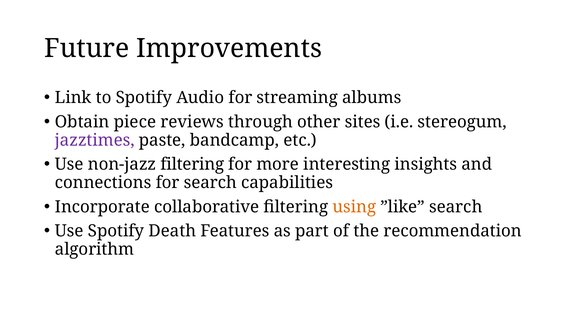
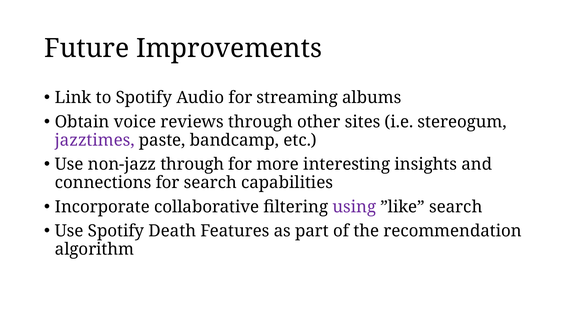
piece: piece -> voice (135, 122)
non-jazz filtering: filtering -> through (192, 164)
using colour: orange -> purple (354, 207)
